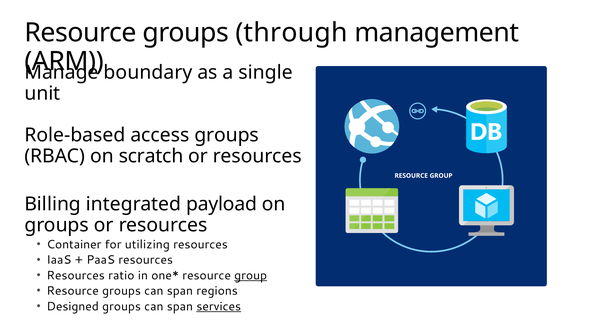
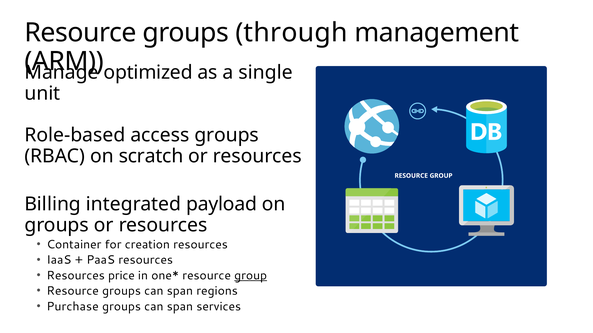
boundary: boundary -> optimized (148, 73)
utilizing: utilizing -> creation (147, 245)
ratio: ratio -> price (121, 276)
Designed: Designed -> Purchase (73, 307)
services underline: present -> none (219, 307)
